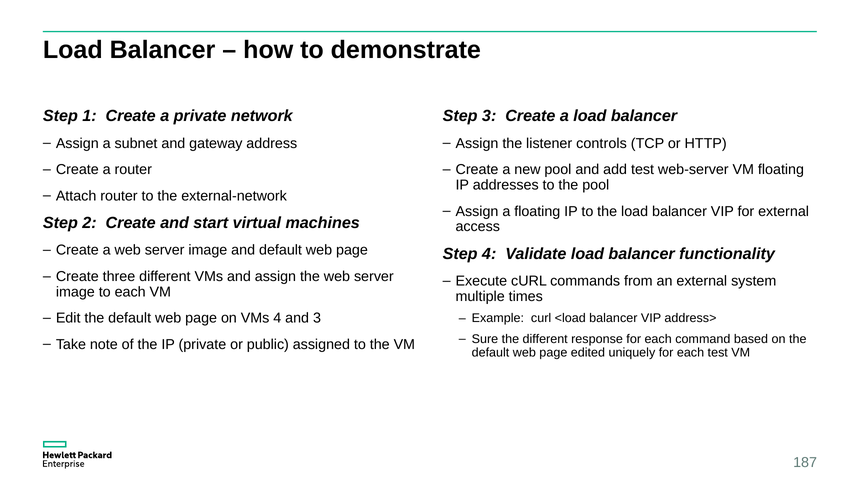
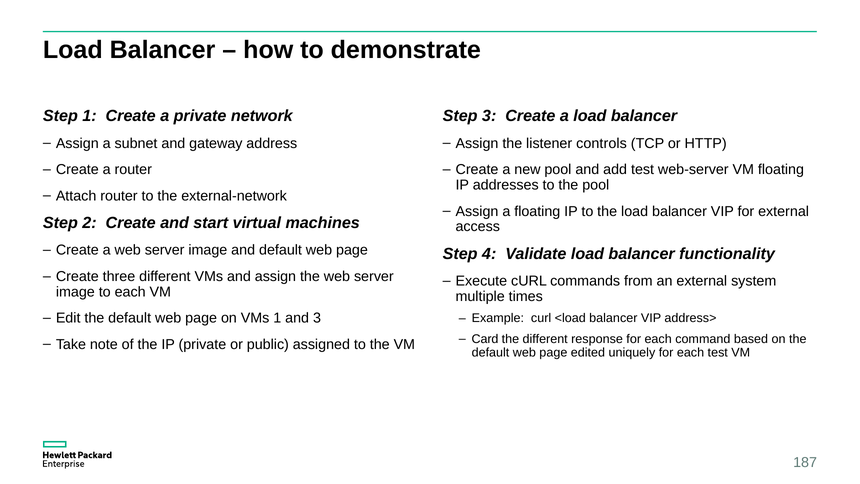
VMs 4: 4 -> 1 (277, 318)
Sure: Sure -> Card (485, 339)
